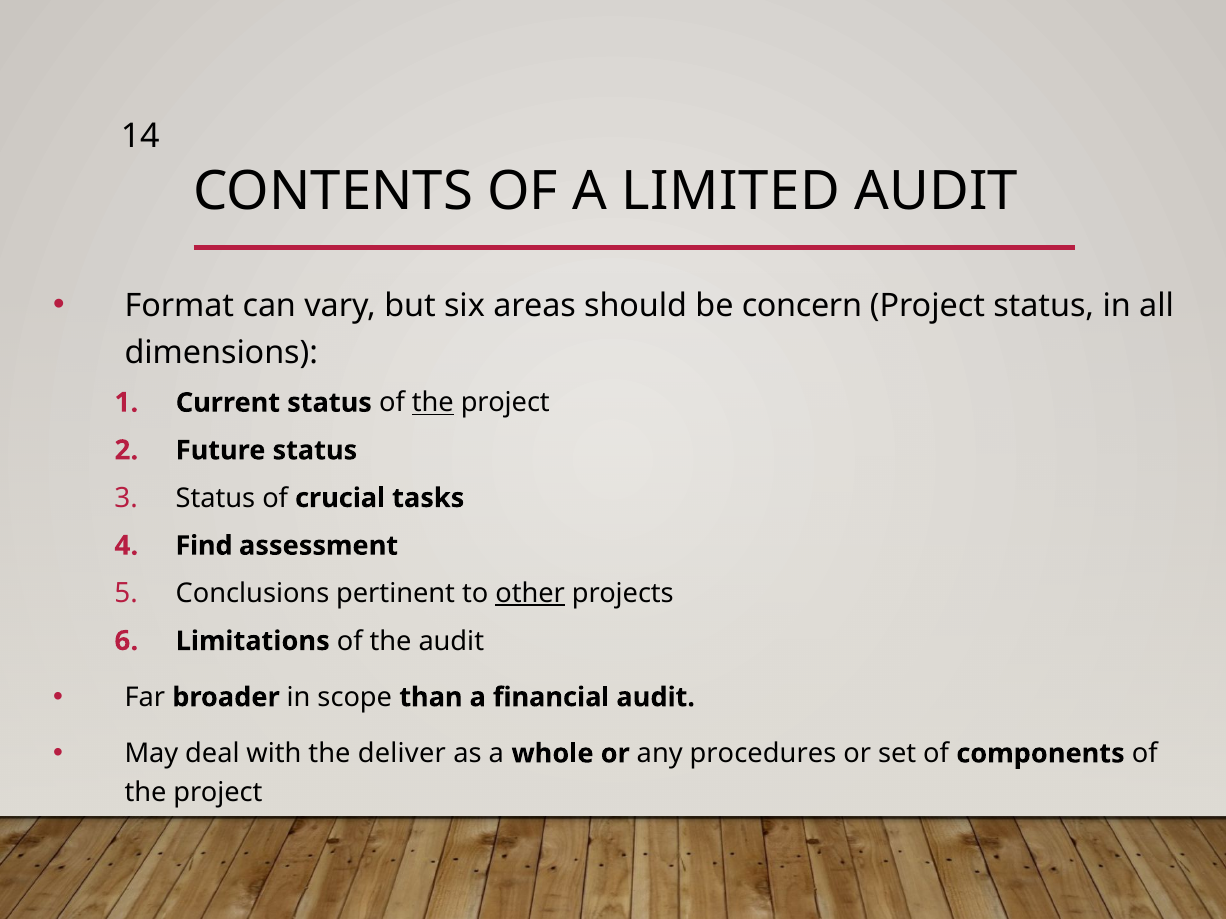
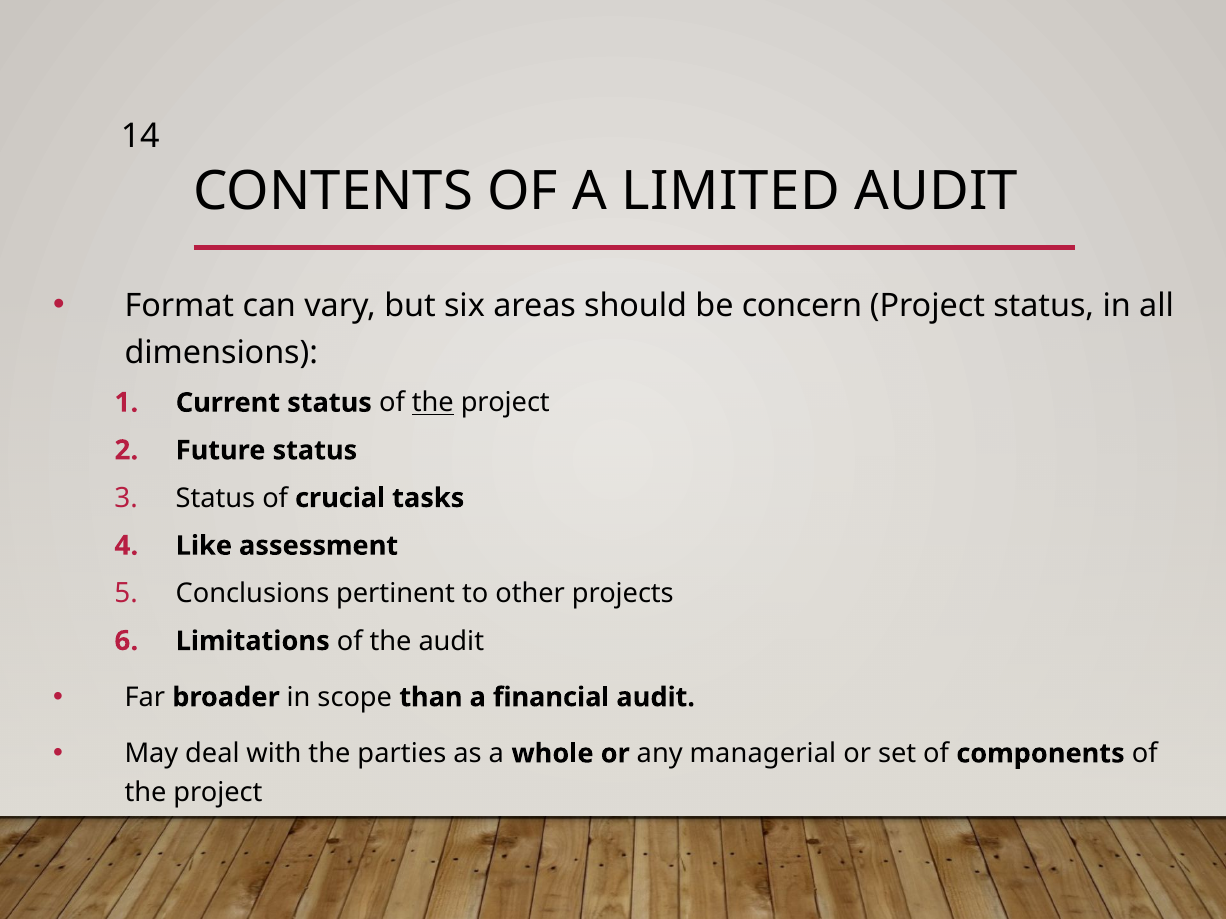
Find: Find -> Like (204, 546)
other underline: present -> none (530, 594)
deliver: deliver -> parties (402, 754)
procedures: procedures -> managerial (763, 754)
